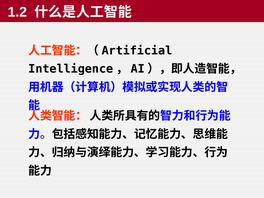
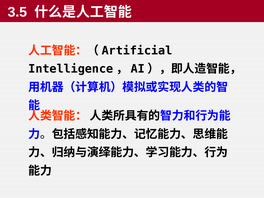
1.2: 1.2 -> 3.5 (17, 12)
